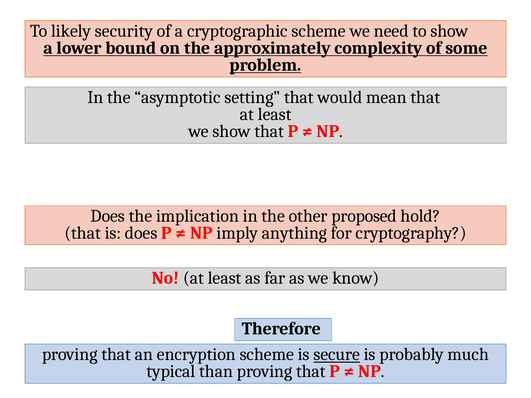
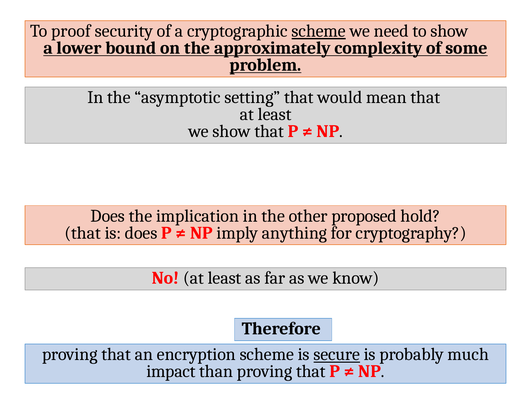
likely: likely -> proof (71, 31)
scheme underline: none -> present (319, 31)
typical: typical -> impact (171, 372)
